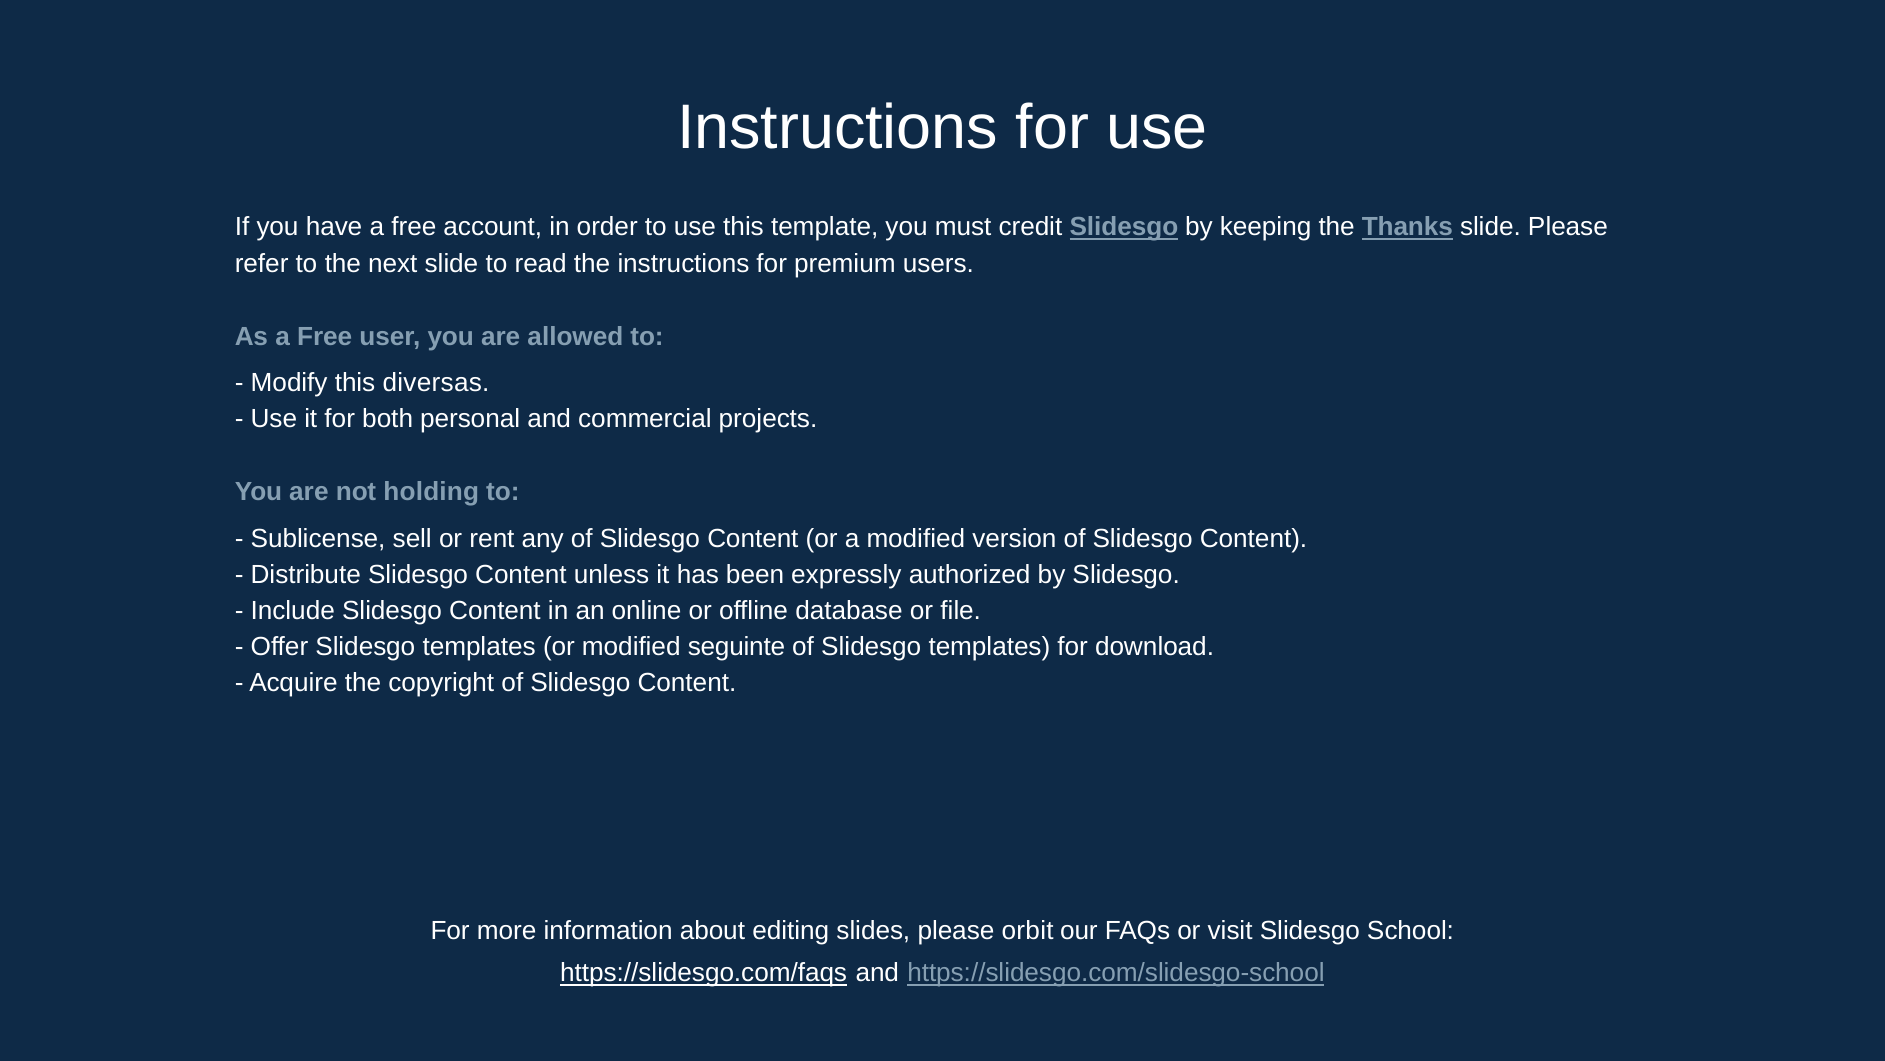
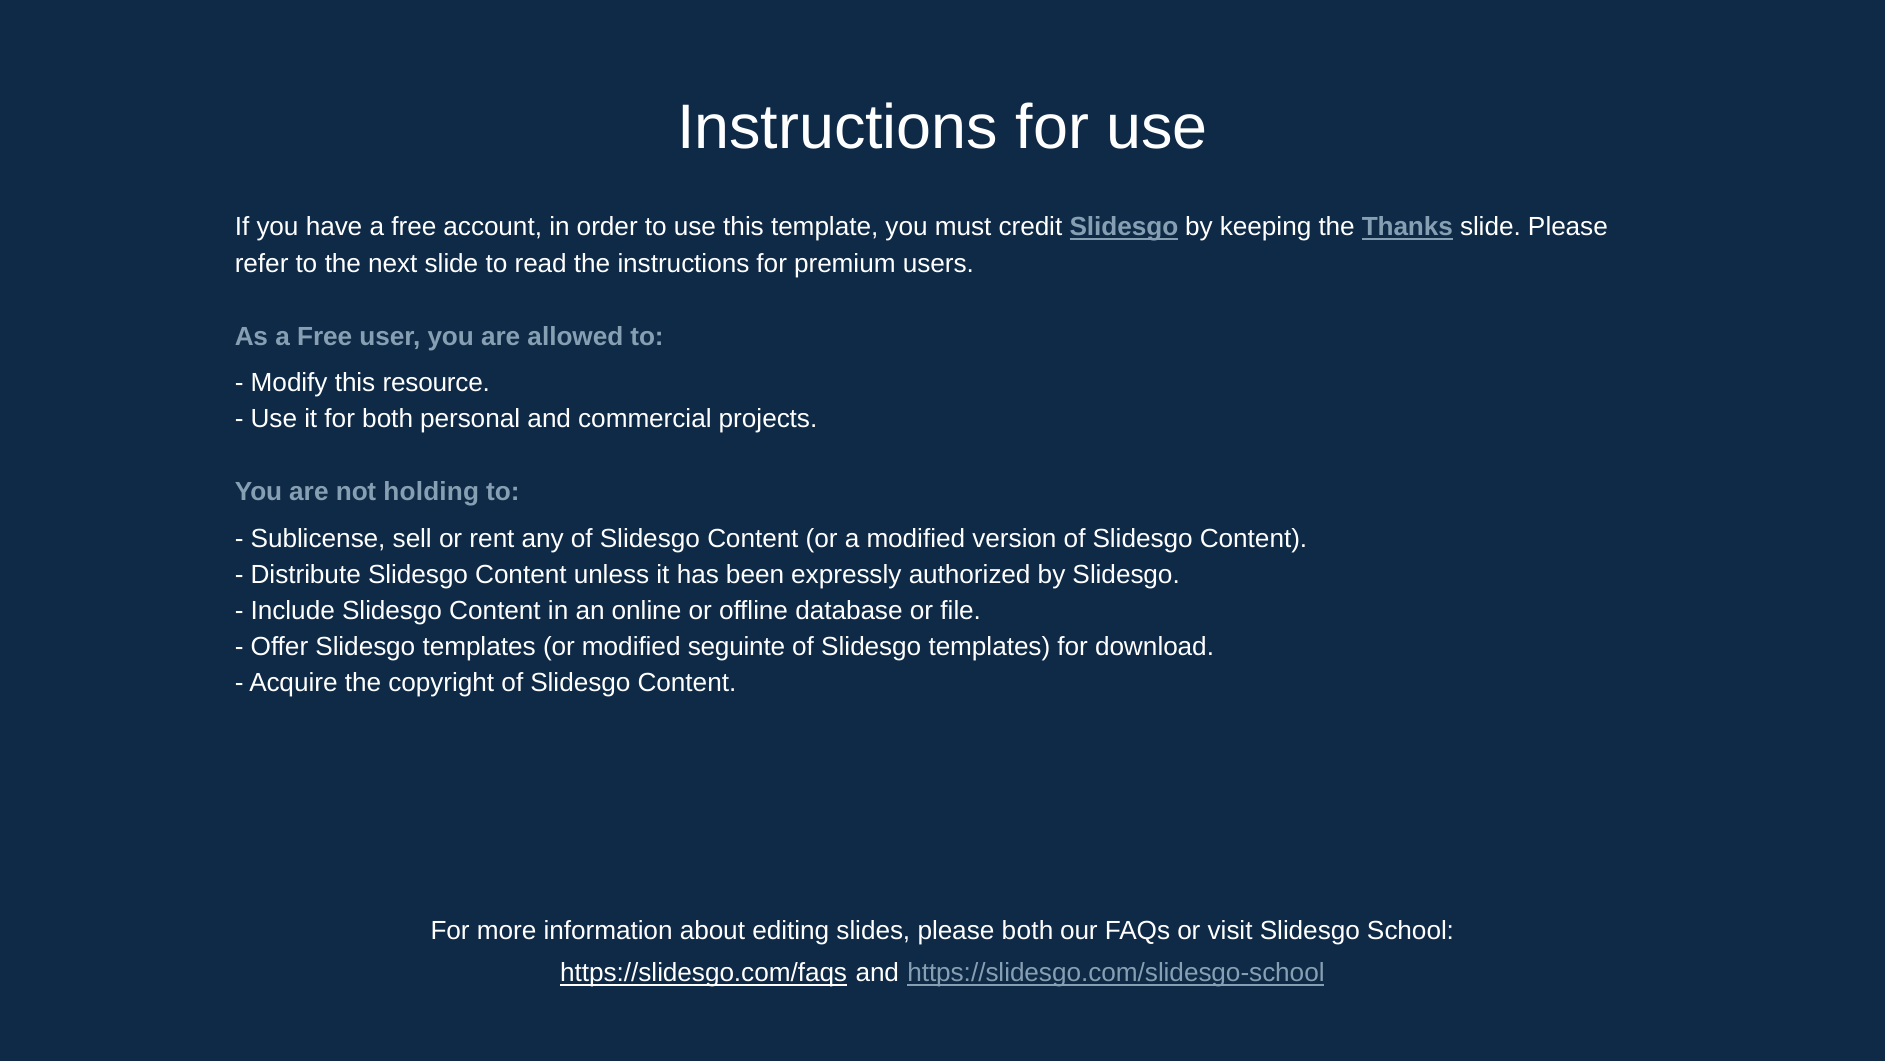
diversas: diversas -> resource (436, 383)
please orbit: orbit -> both (1028, 930)
